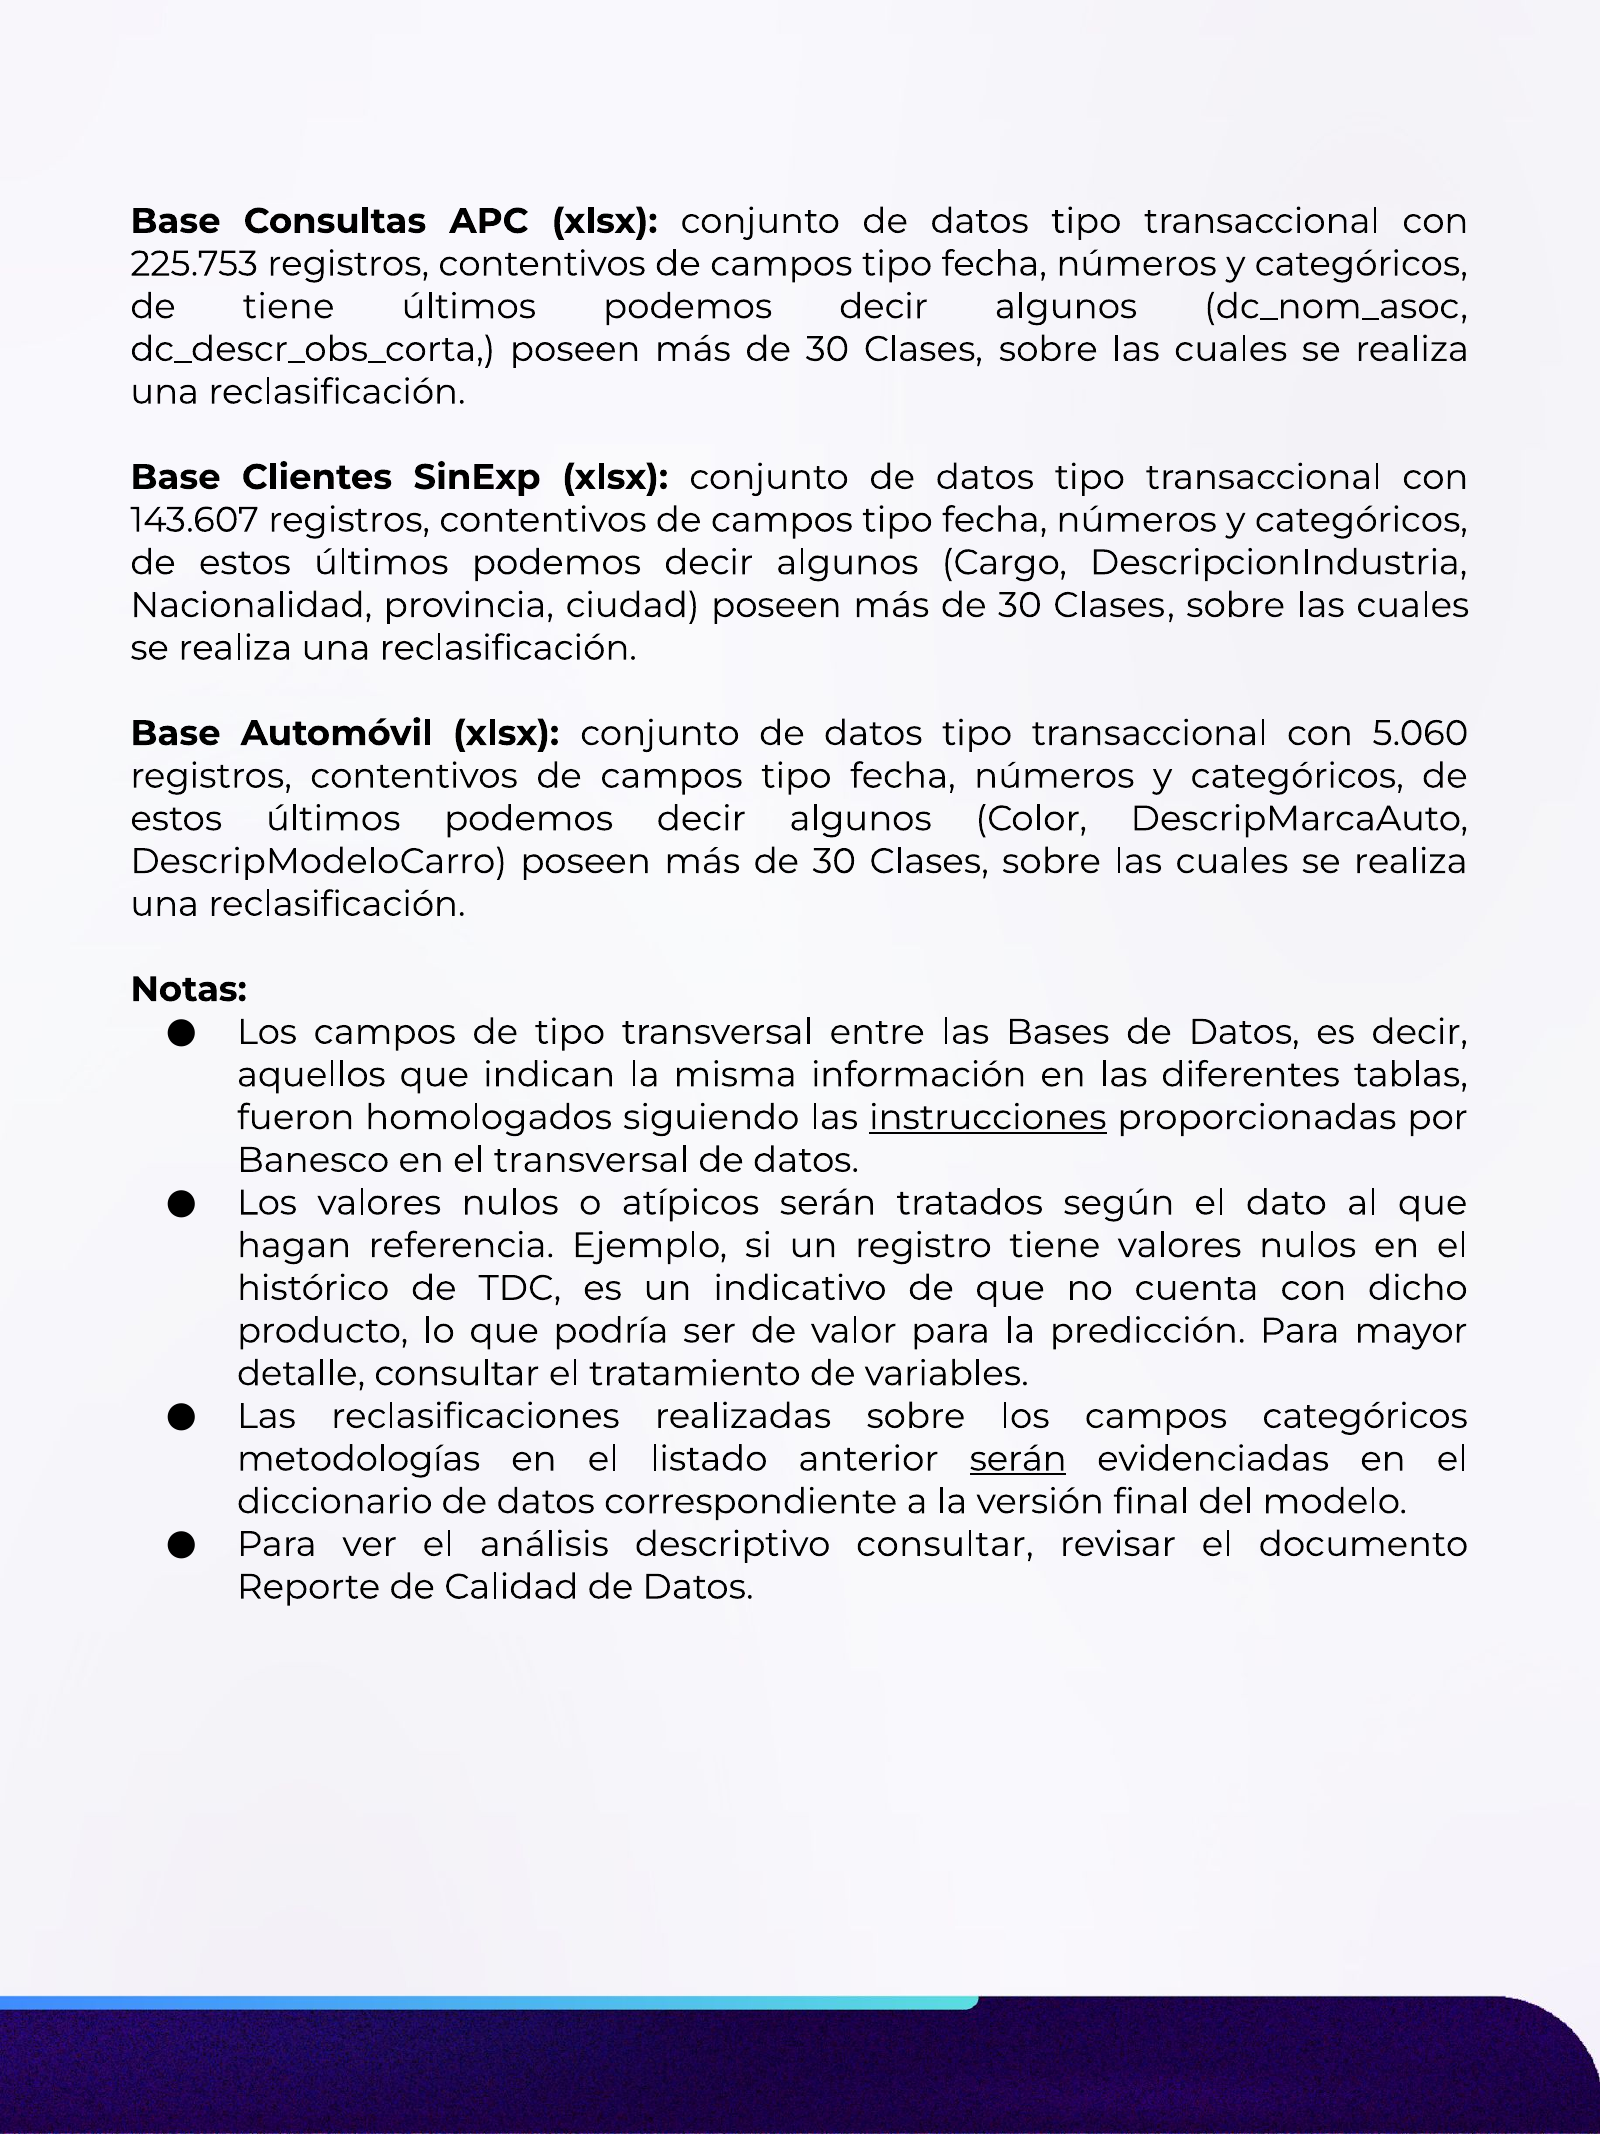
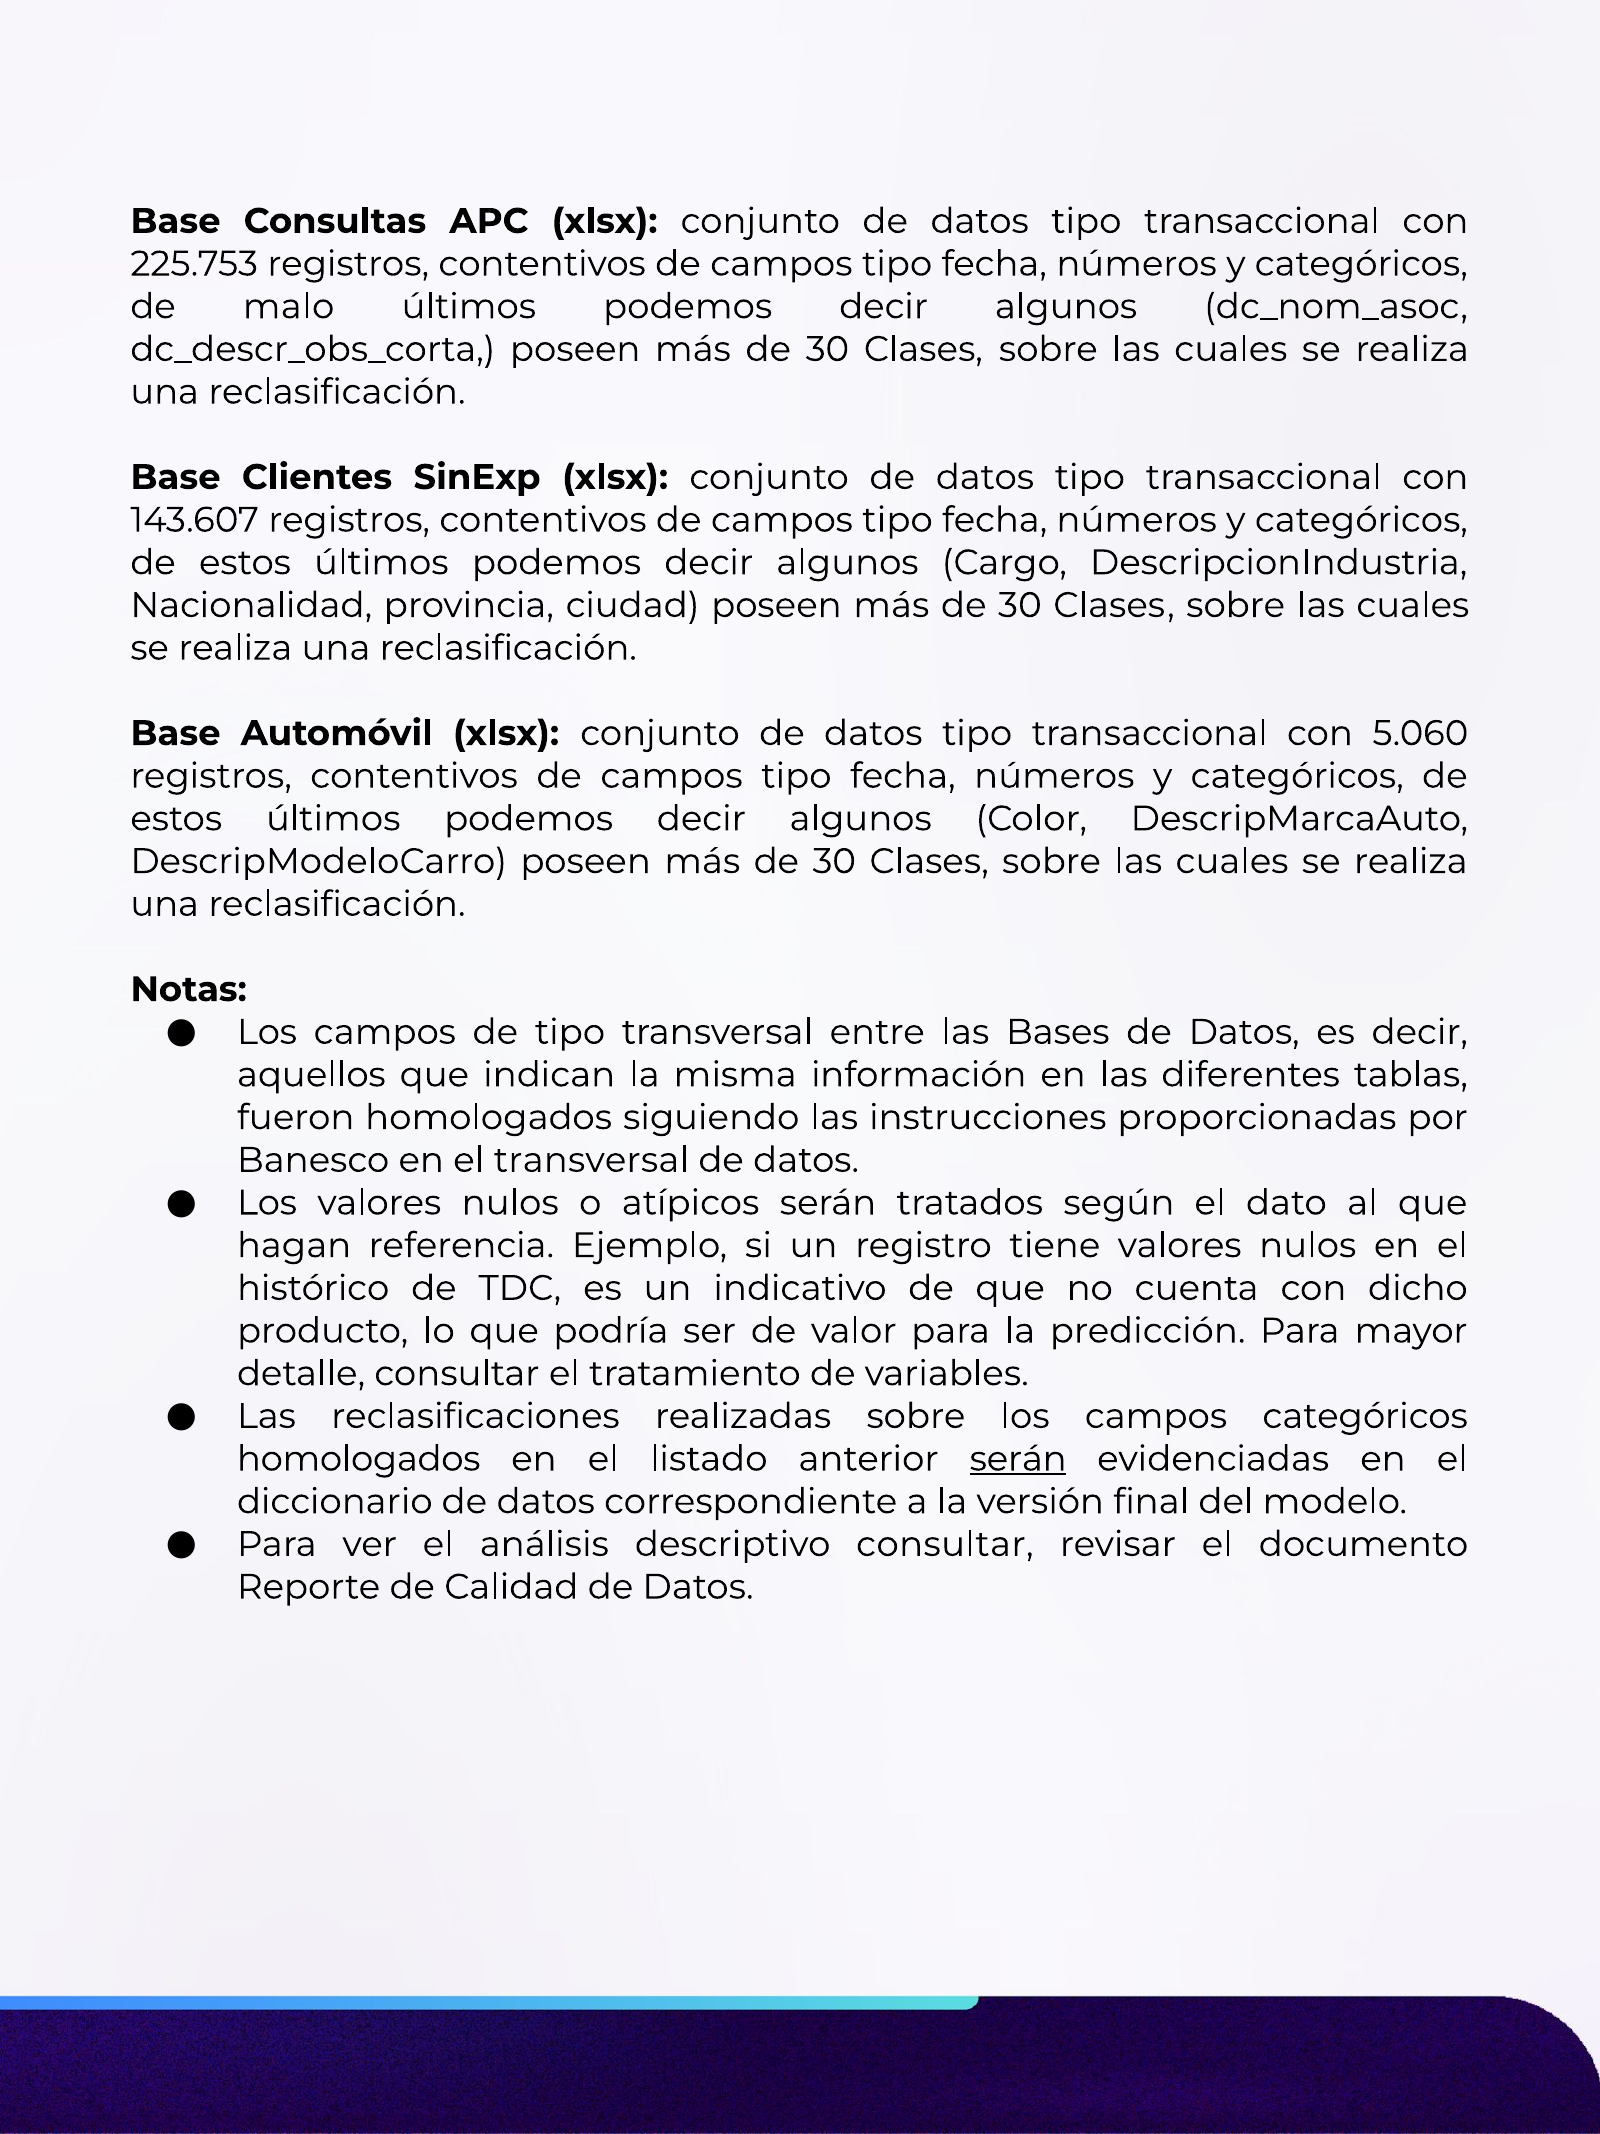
de tiene: tiene -> malo (289, 306)
instrucciones underline: present -> none (988, 1117)
metodologías: metodologías -> homologados (359, 1458)
